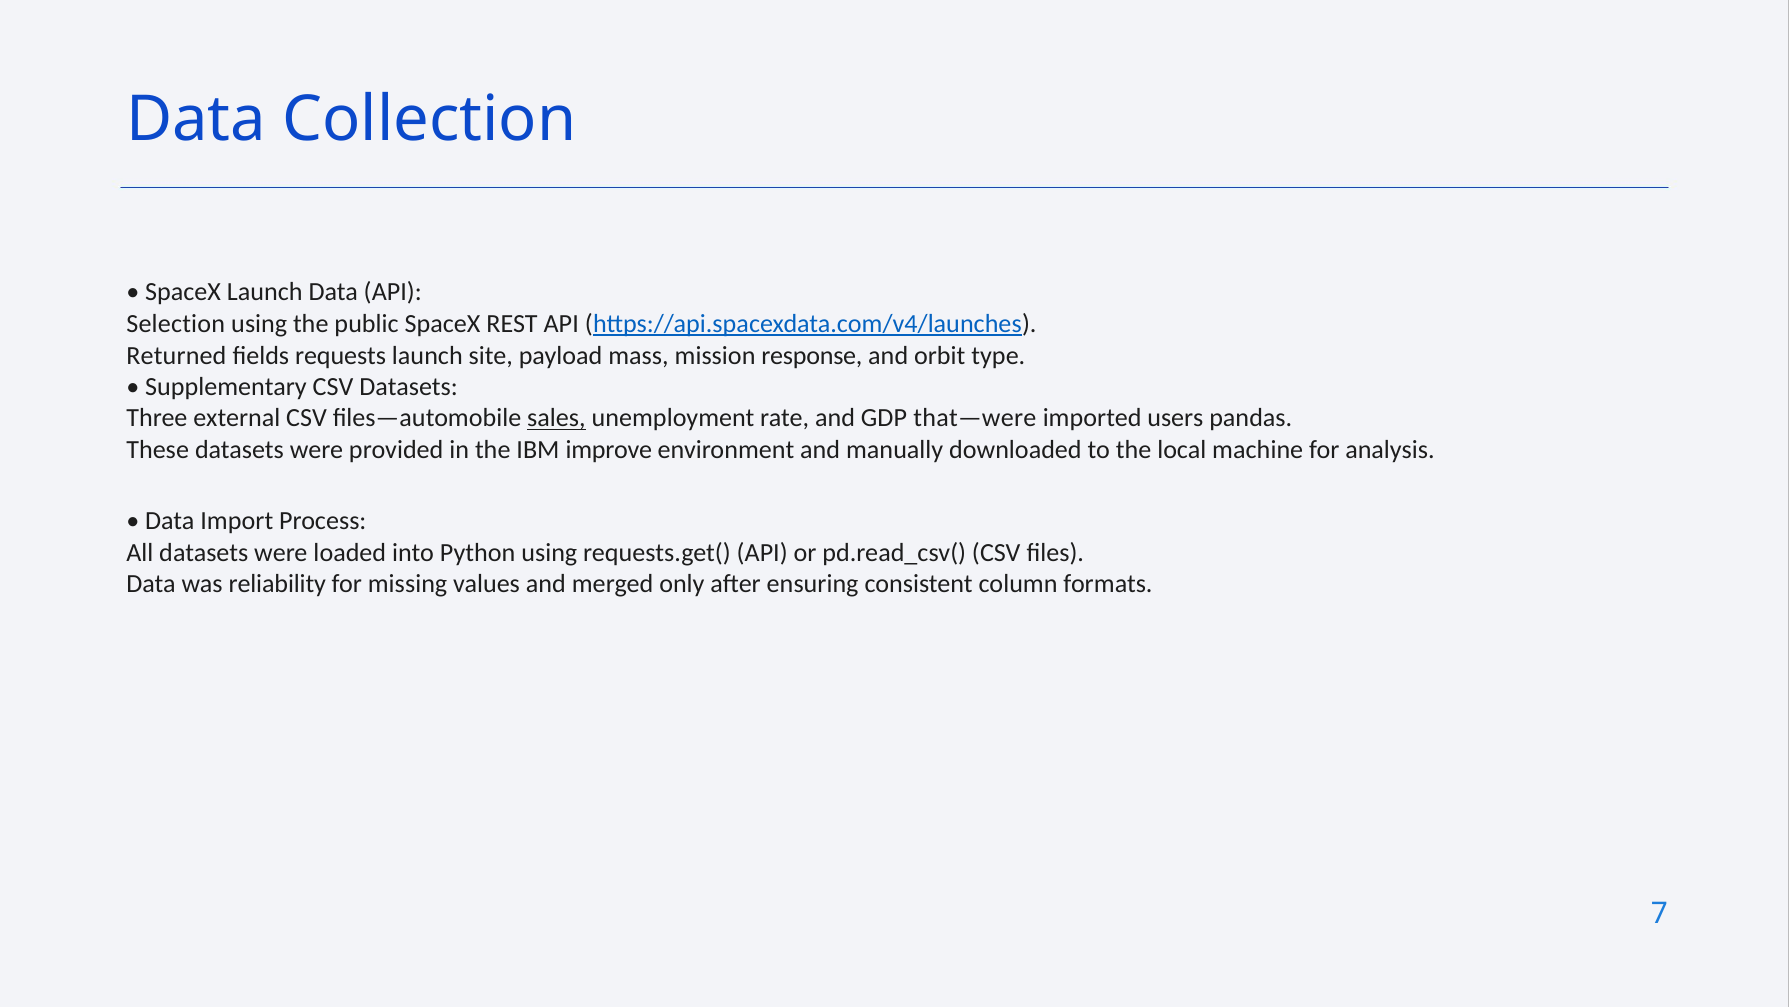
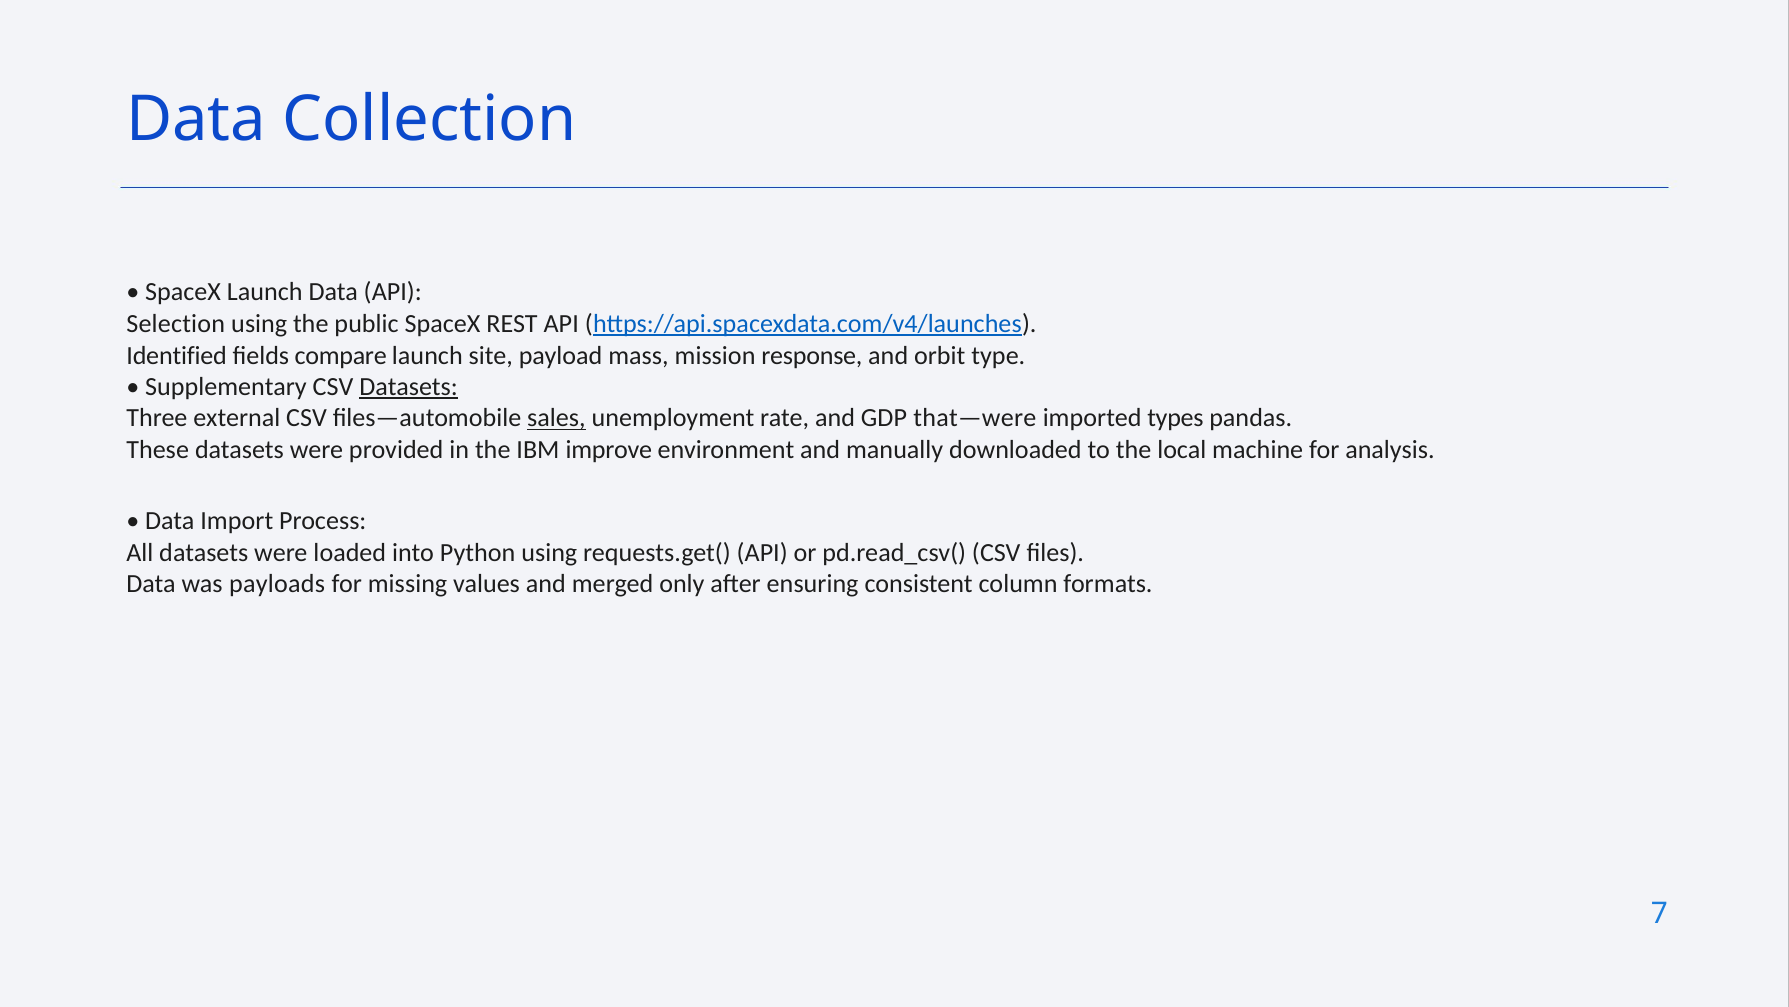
Returned: Returned -> Identified (177, 355)
requests: requests -> compare (341, 355)
Datasets underline: none -> present (409, 386)
users: users -> types (1175, 418)
reliability: reliability -> payloads (277, 583)
